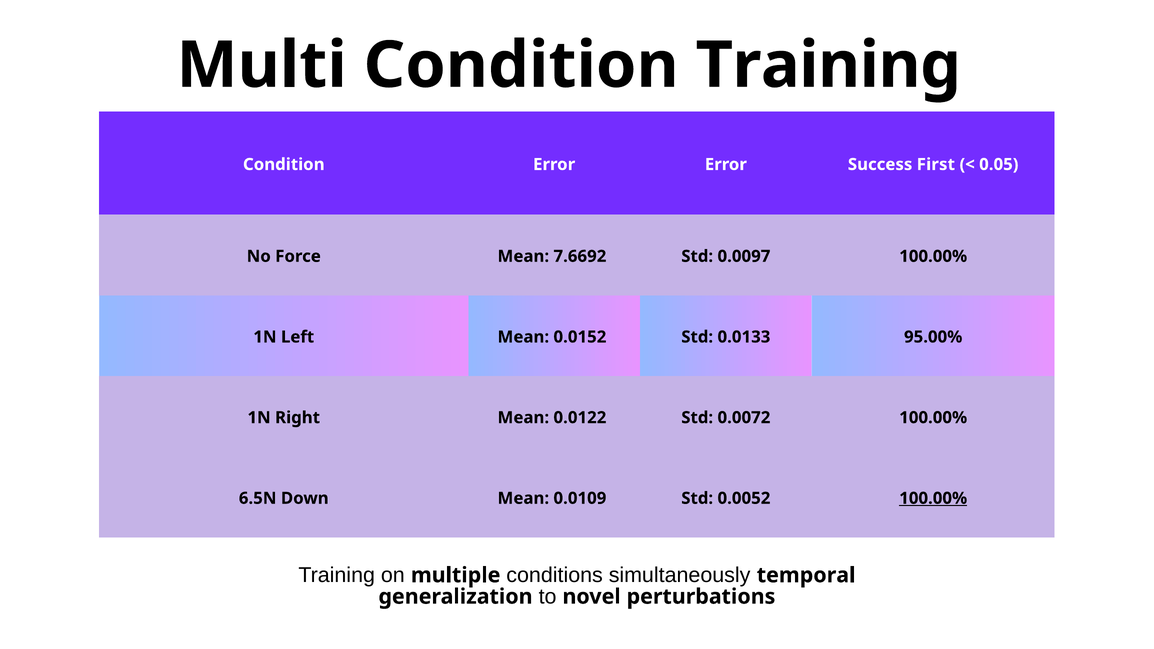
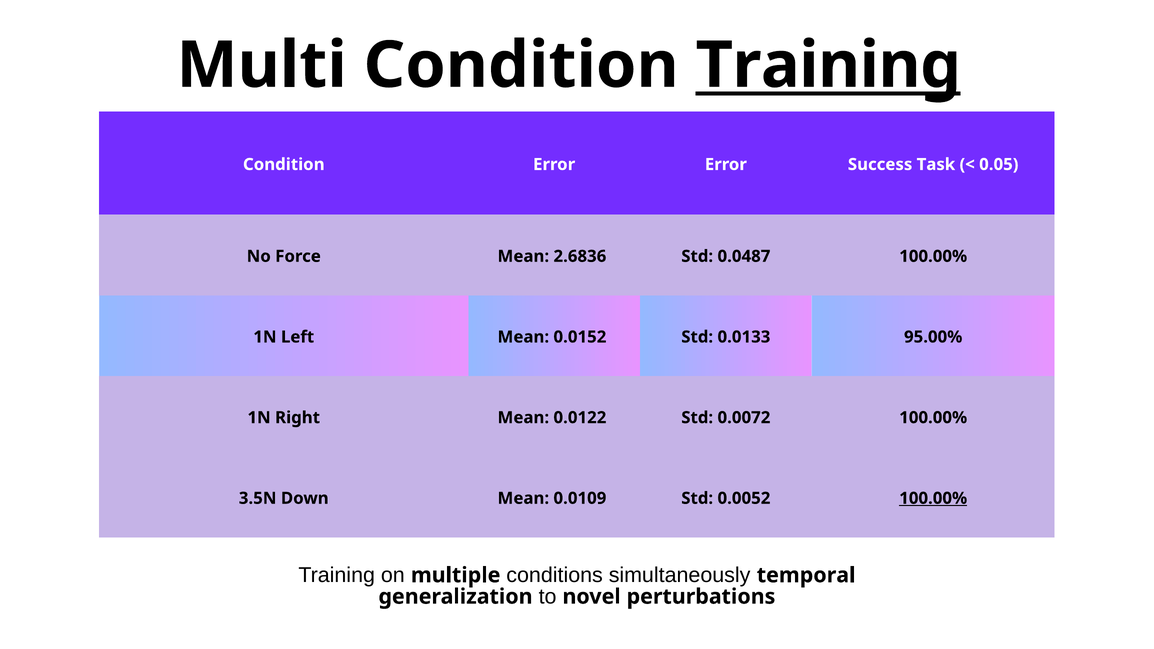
Training underline: none -> present (828, 65)
First: First -> Task (936, 165)
7.6692: 7.6692 -> 2.6836 (580, 256)
0.0097: 0.0097 -> 0.0487 (744, 256)
6.5N: 6.5N -> 3.5N (258, 498)
